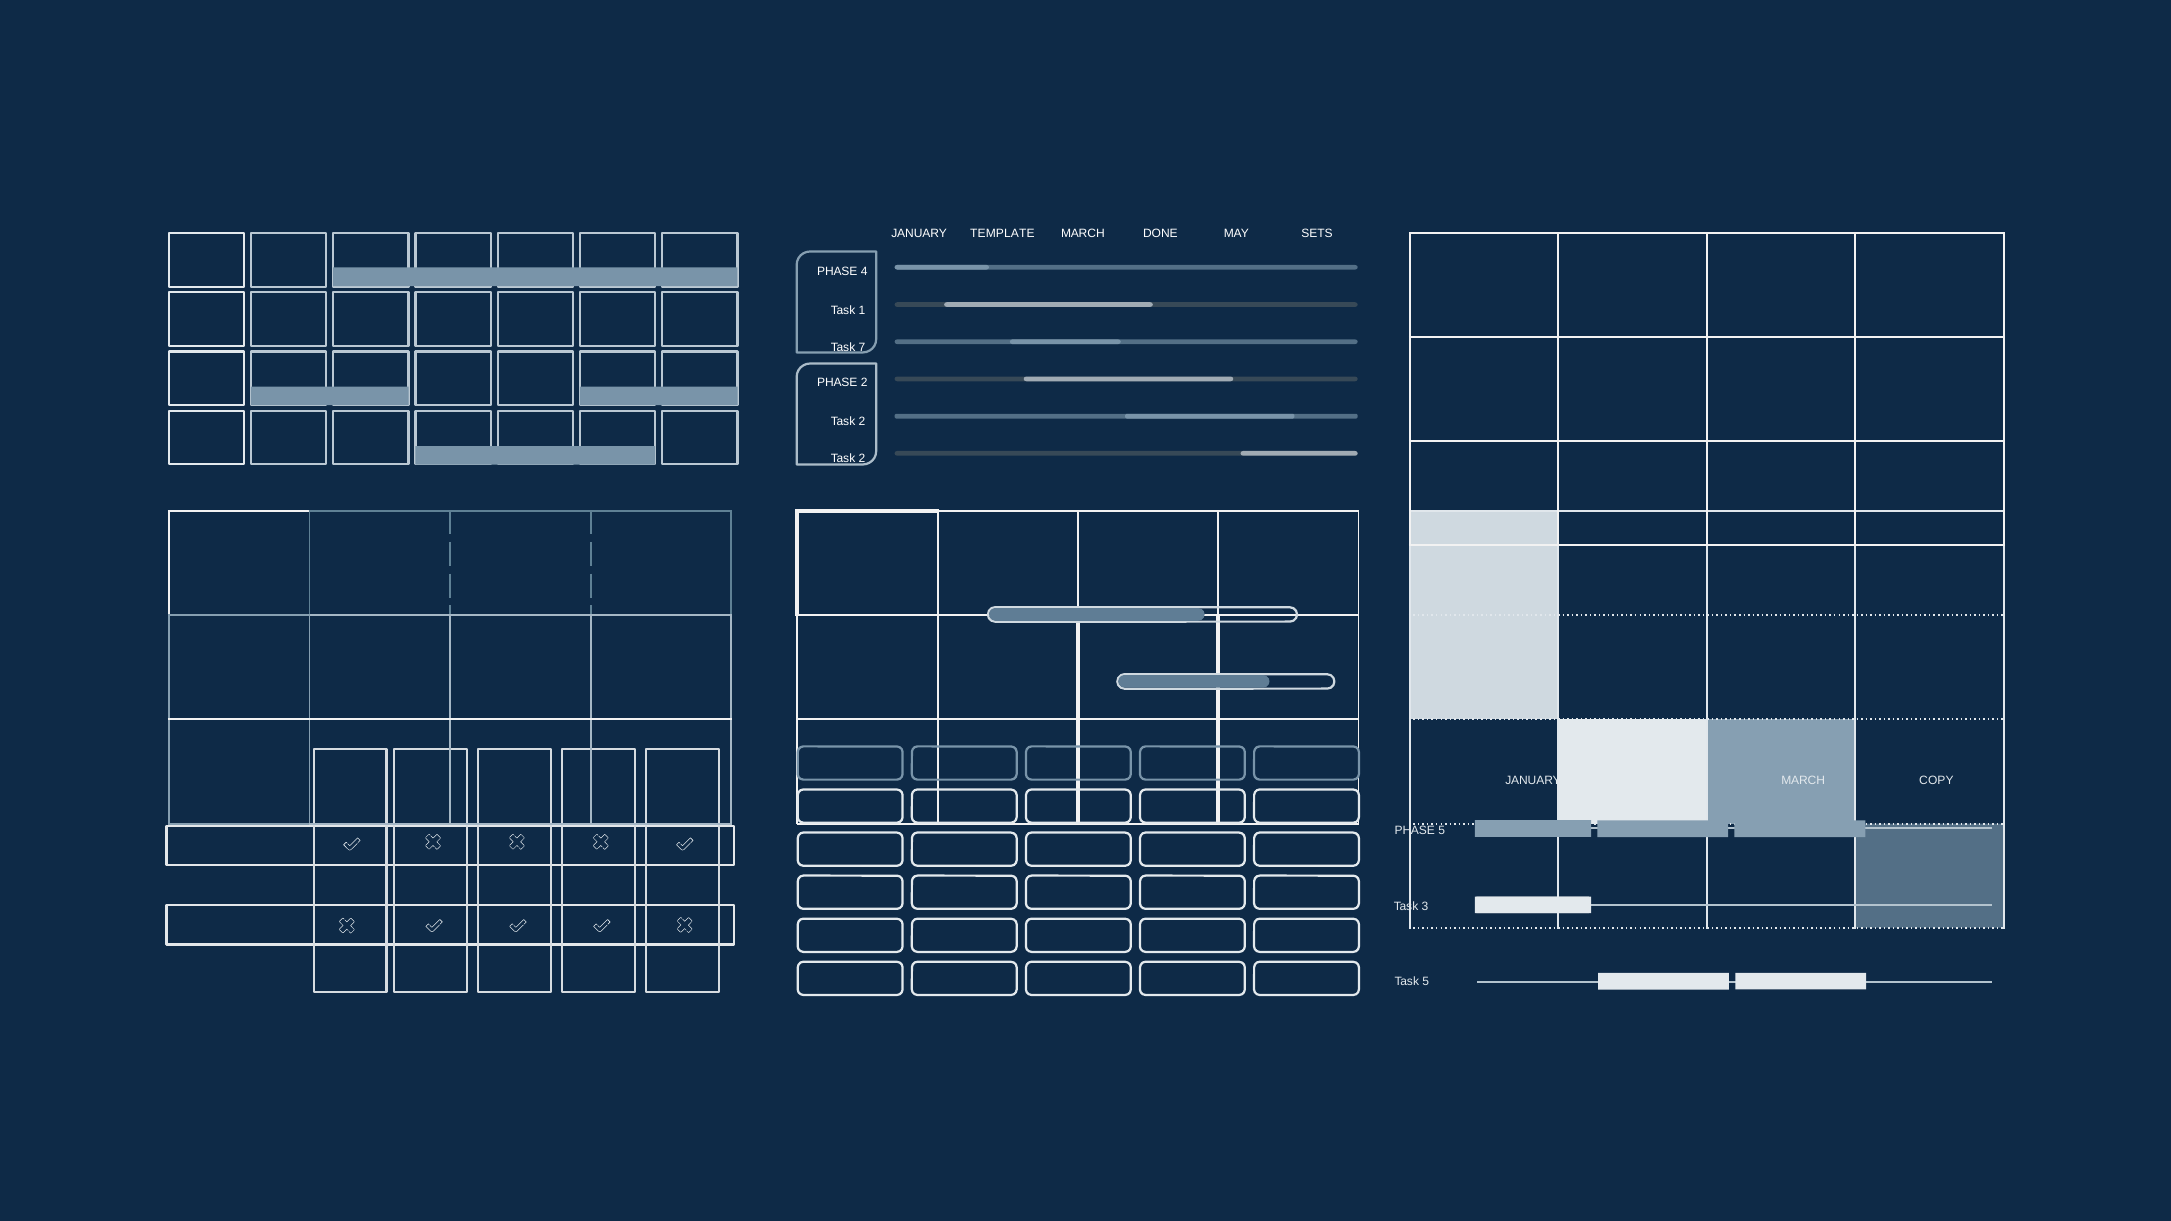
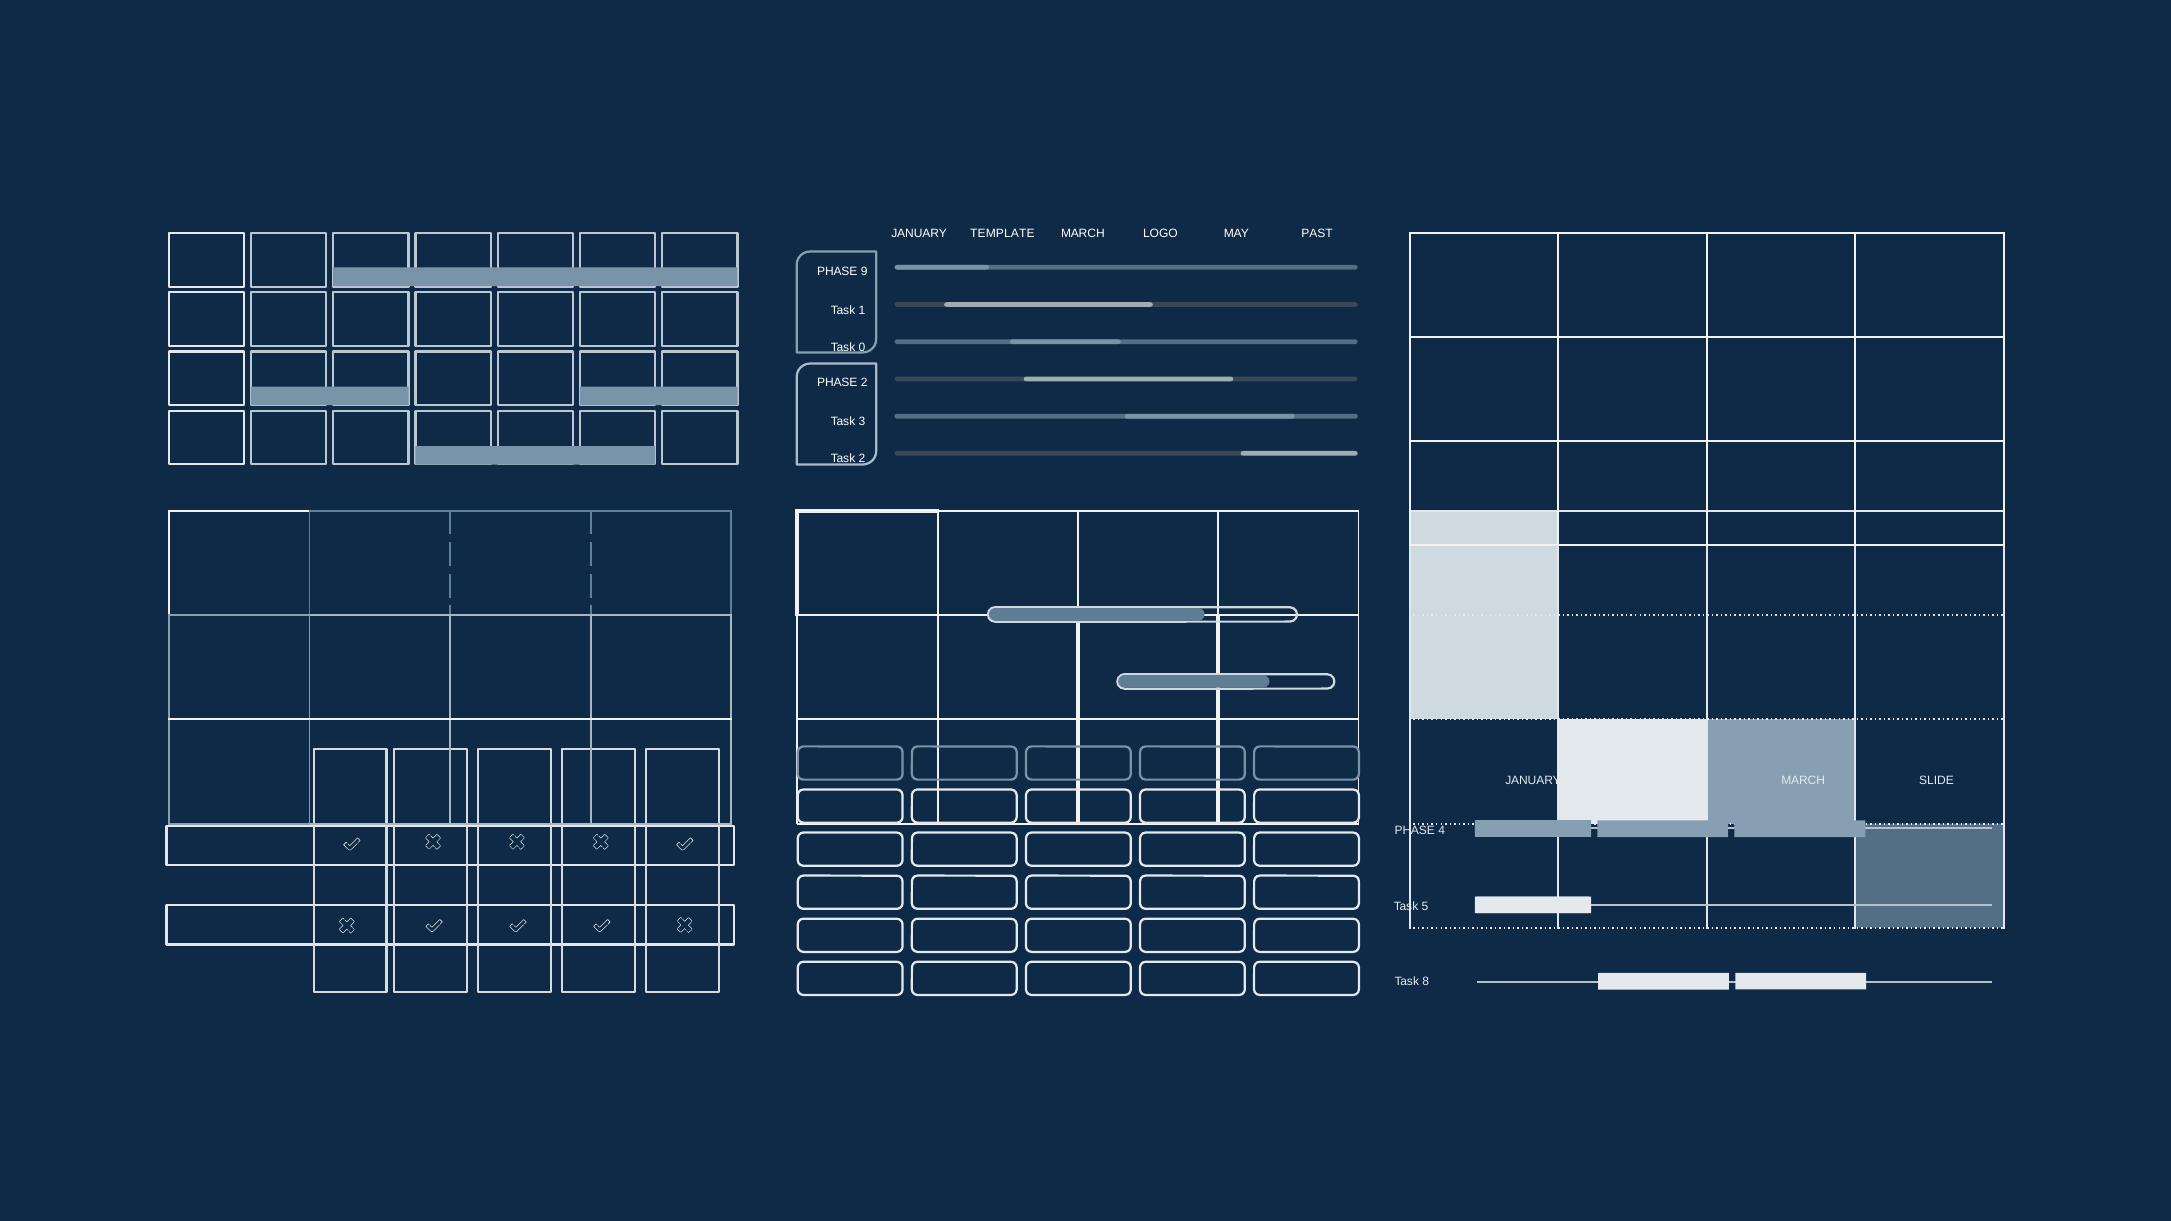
DONE: DONE -> LOGO (1160, 234)
SETS: SETS -> PAST (1317, 234)
4: 4 -> 9 (864, 272)
7: 7 -> 0 (862, 347)
2: 2 -> 3 (862, 422)
COPY: COPY -> SLIDE (1936, 781)
PHASE 5: 5 -> 4 (1442, 831)
3: 3 -> 5 (1425, 907)
Task 5: 5 -> 8 (1426, 982)
